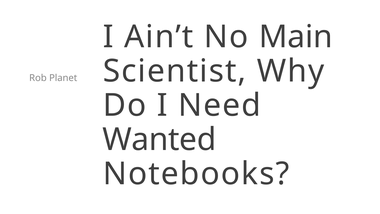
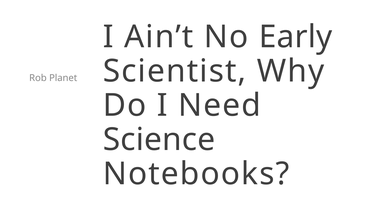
Main: Main -> Early (296, 37)
Wanted: Wanted -> Science (159, 140)
